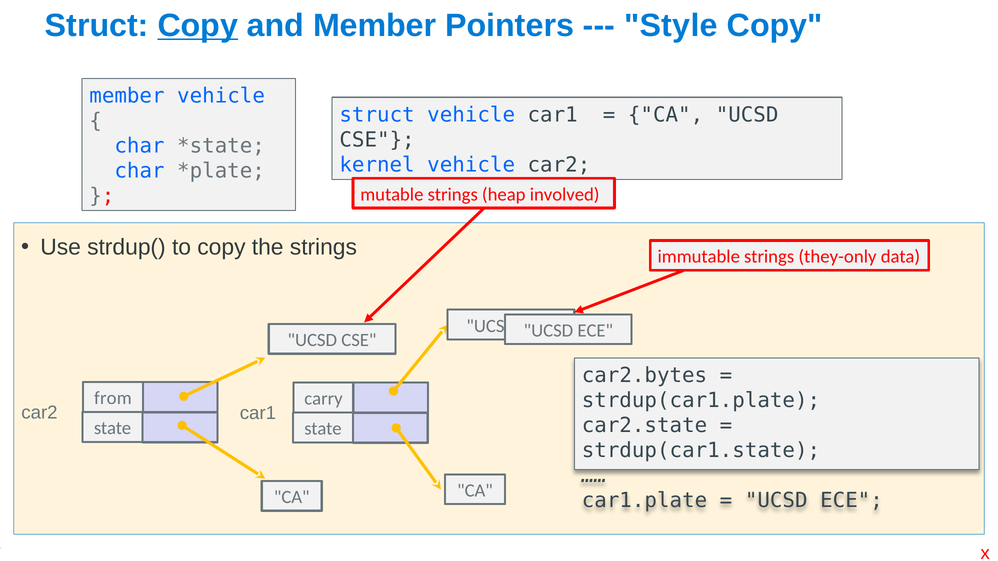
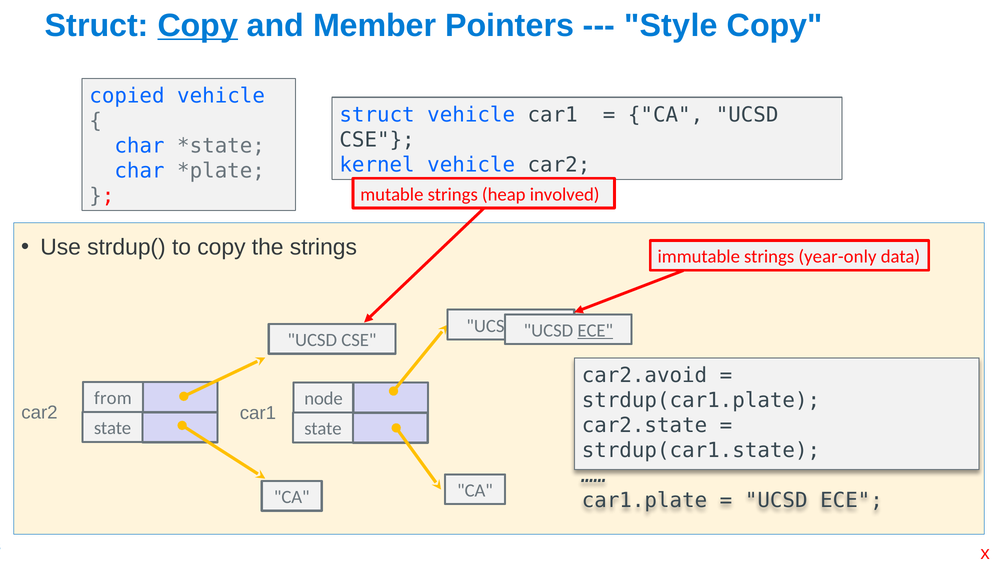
member: member -> copied (127, 96)
they-only: they-only -> year-only (837, 257)
ECE underline: none -> present (595, 331)
car2.bytes: car2.bytes -> car2.avoid (644, 376)
carry: carry -> node (324, 399)
